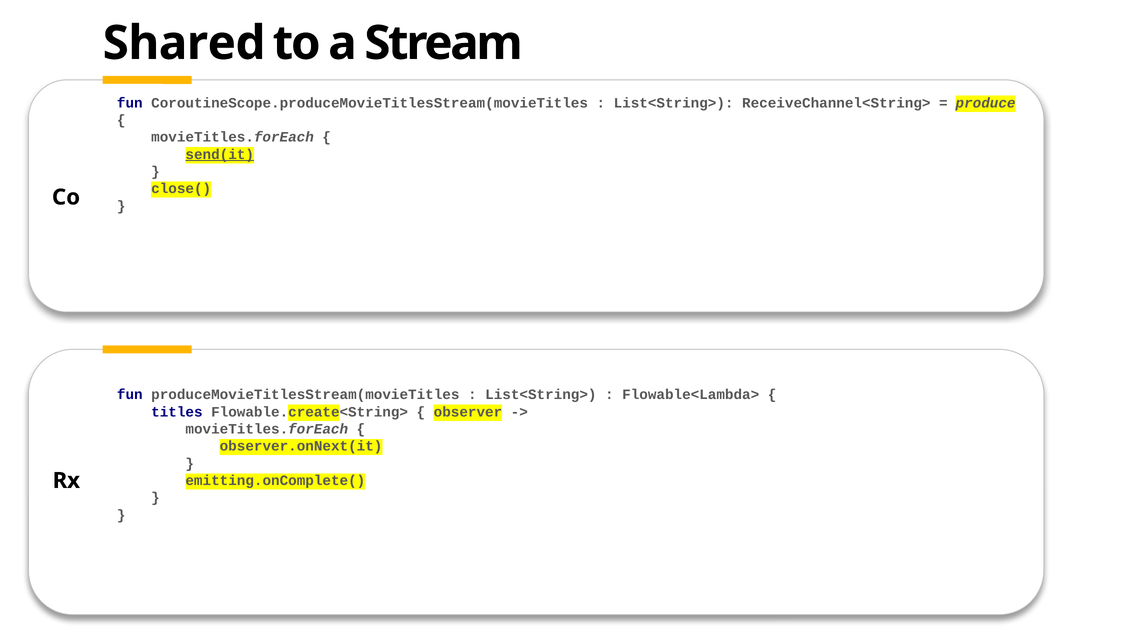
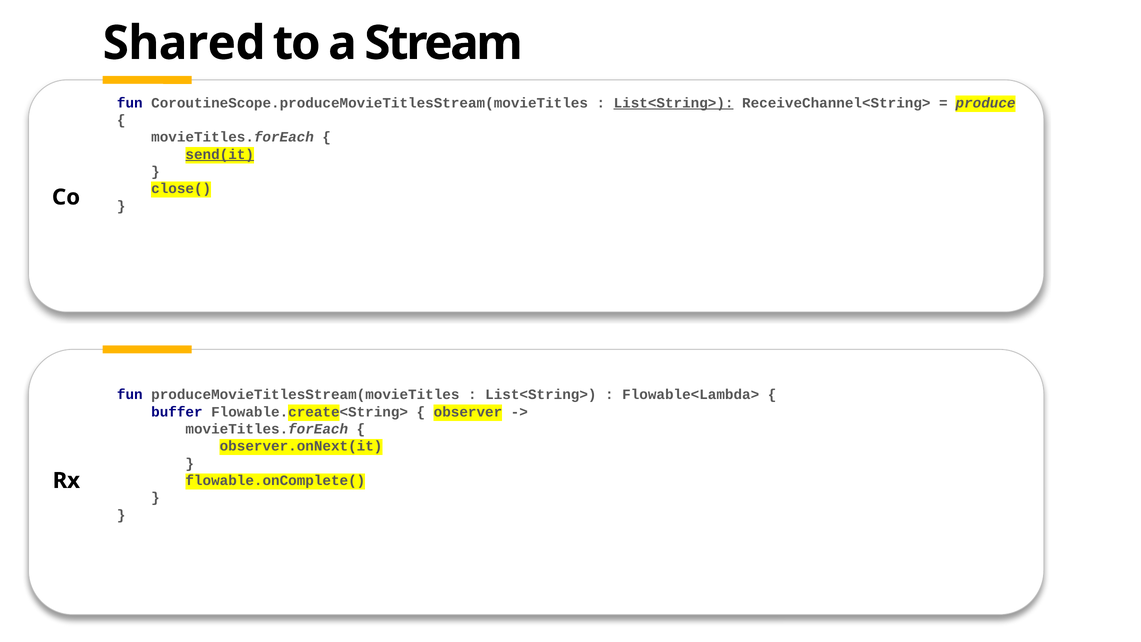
List<String> underline: none -> present (674, 103)
titles: titles -> buffer (177, 412)
emitting.onComplete(: emitting.onComplete( -> flowable.onComplete( (275, 480)
